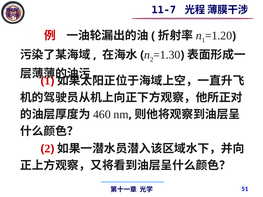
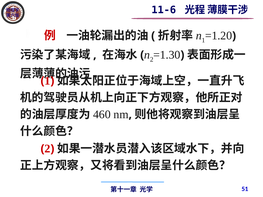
11-7: 11-7 -> 11-6 (164, 10)
